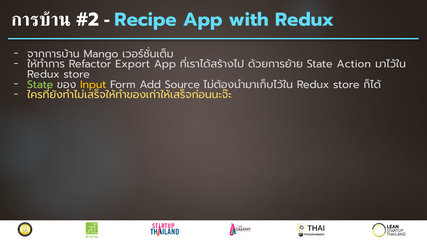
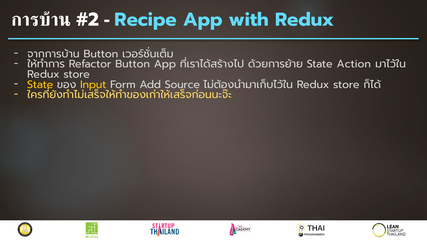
Mango: Mango -> Button (101, 54)
Refactor Export: Export -> Button (133, 64)
State colour: light green -> yellow (40, 85)
